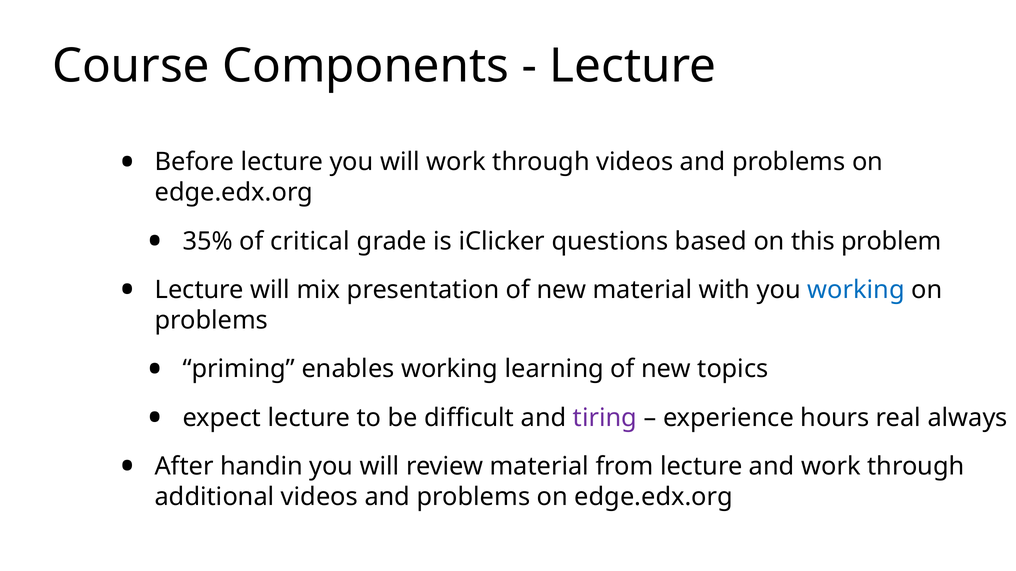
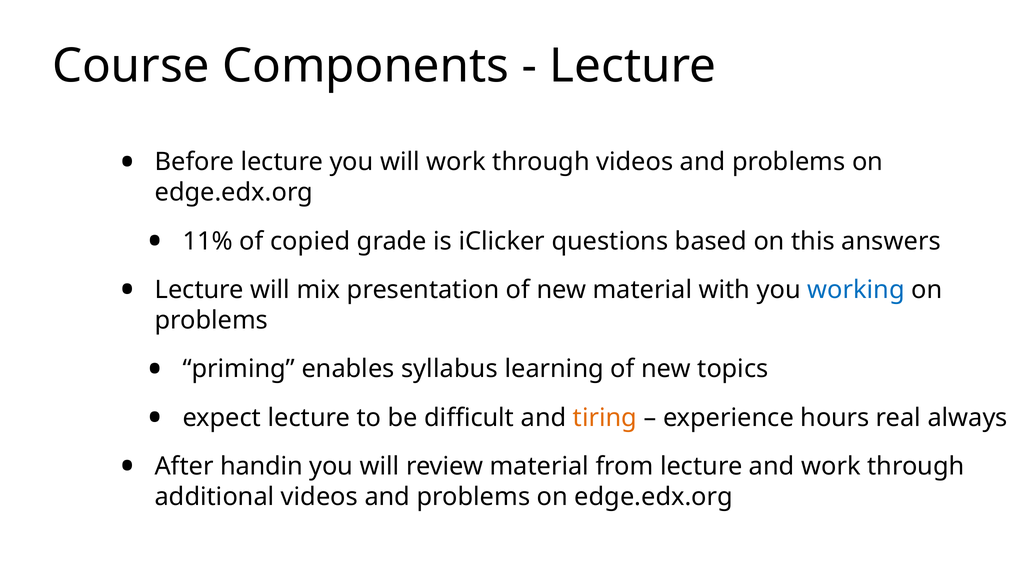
35%: 35% -> 11% (208, 241)
critical: critical -> copied (310, 241)
problem: problem -> answers (891, 241)
enables working: working -> syllabus (450, 369)
tiring colour: purple -> orange (605, 418)
